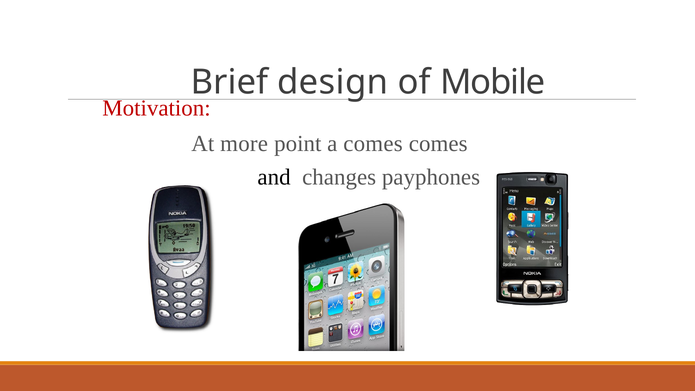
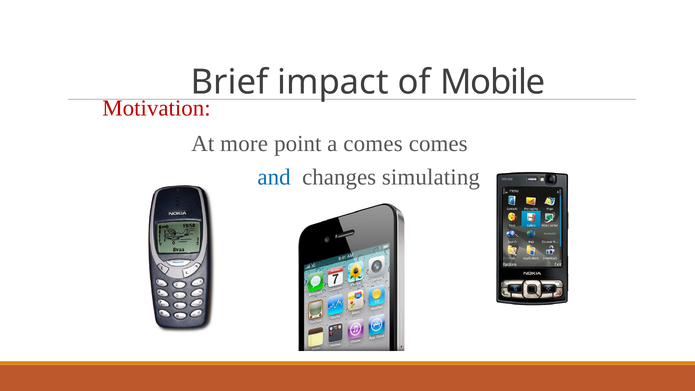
design: design -> impact (333, 82)
and colour: black -> blue (274, 177)
payphones: payphones -> simulating (431, 177)
